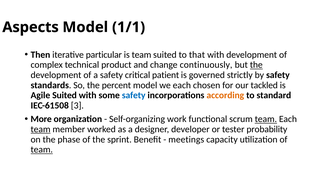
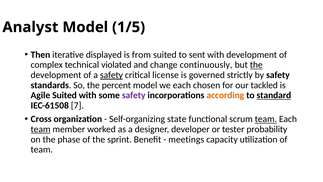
Aspects: Aspects -> Analyst (30, 27)
1/1: 1/1 -> 1/5 (129, 27)
particular: particular -> displayed (104, 55)
is team: team -> from (141, 55)
that: that -> sent (197, 55)
product: product -> violated (116, 65)
safety underline: none -> present (111, 75)
patient: patient -> license (166, 75)
safety colour: blue -> purple (134, 95)
standard underline: none -> present (274, 95)
3: 3 -> 7 (77, 105)
More: More -> Cross (41, 119)
work: work -> state (177, 119)
team underline: present -> none (42, 149)
